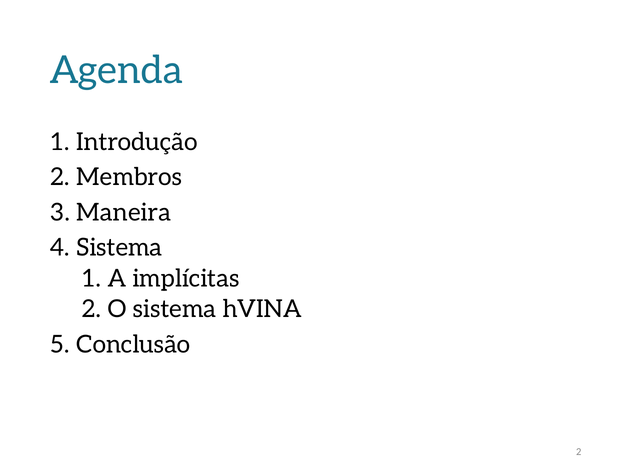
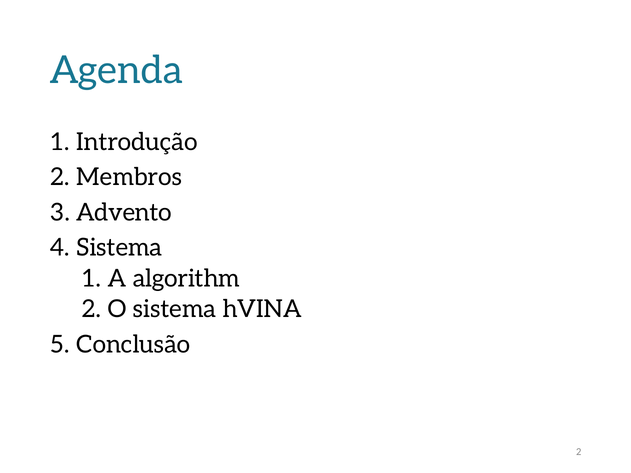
Maneira: Maneira -> Advento (124, 213)
implícitas: implícitas -> algorithm (186, 279)
